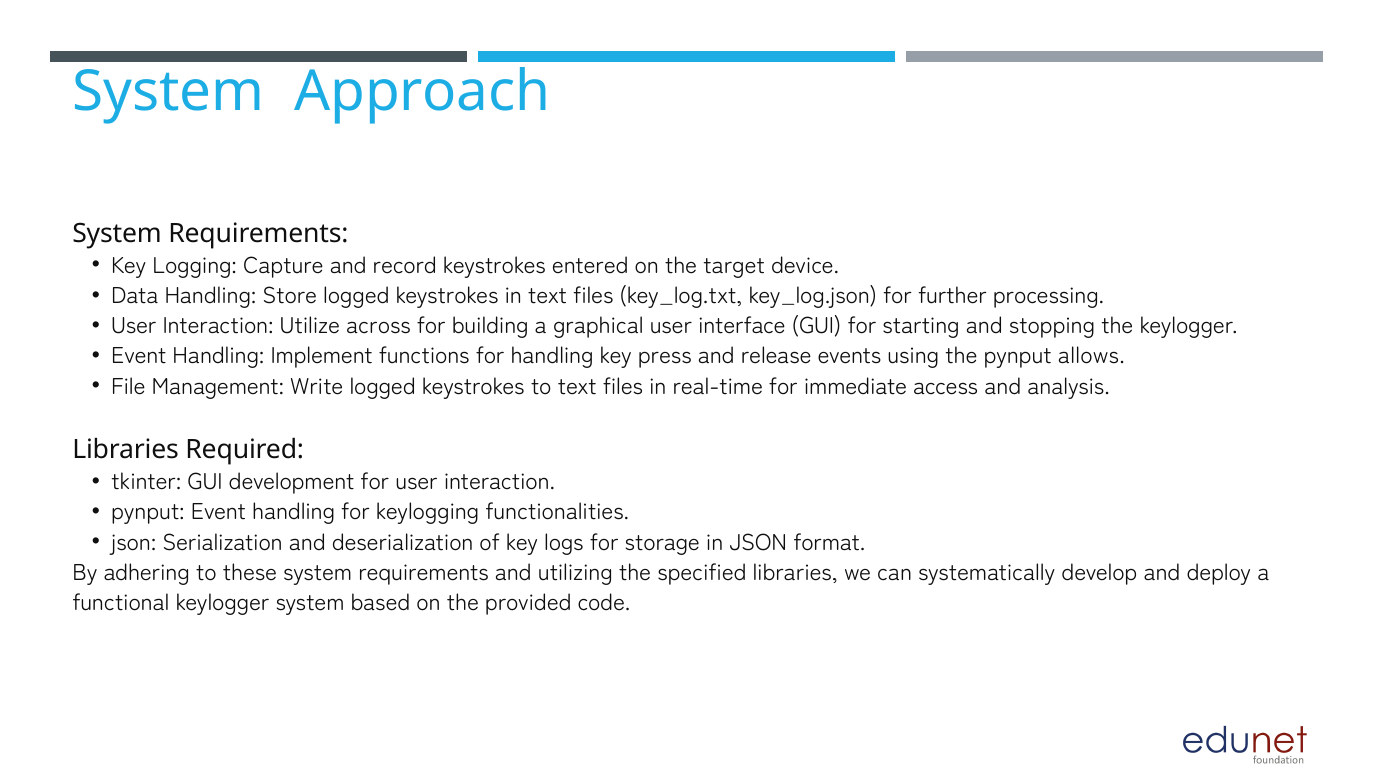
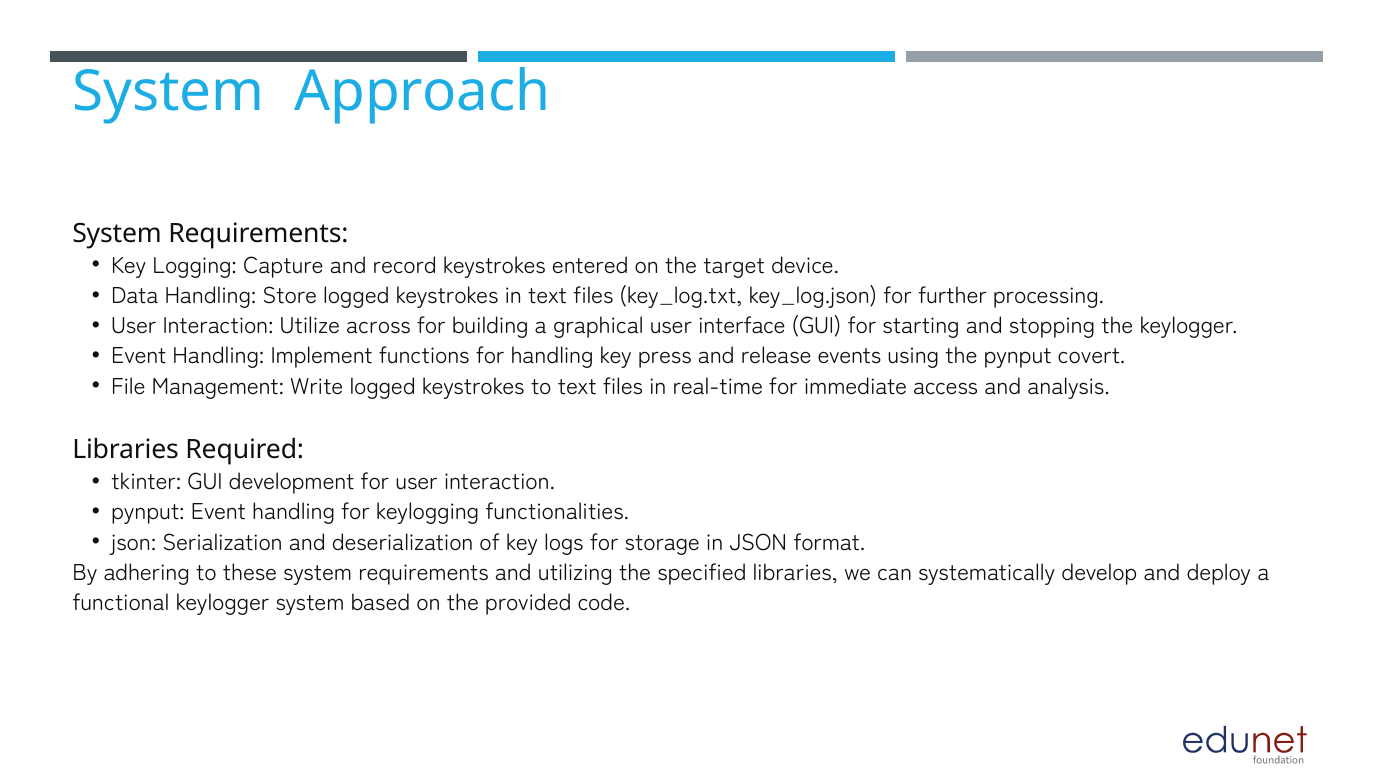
allows: allows -> covert (1092, 356)
